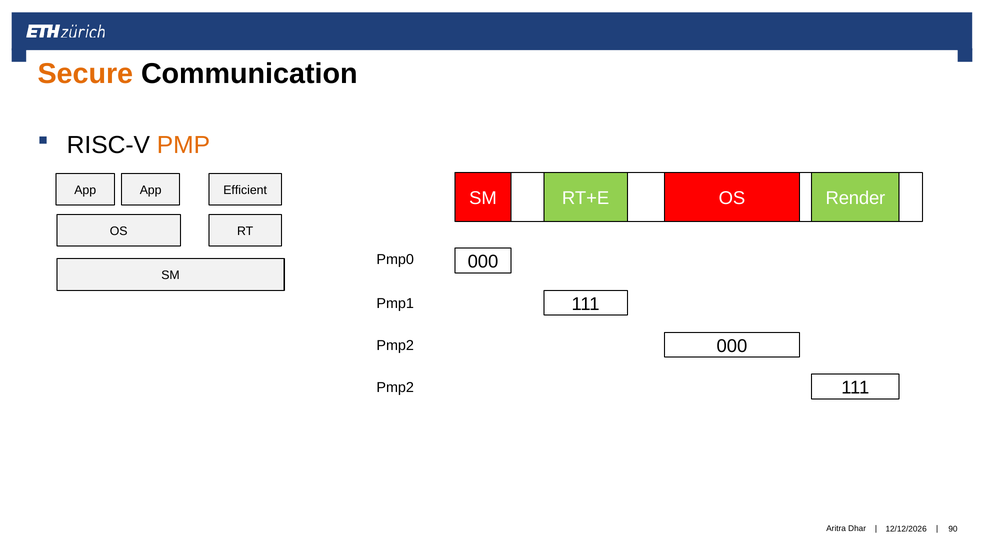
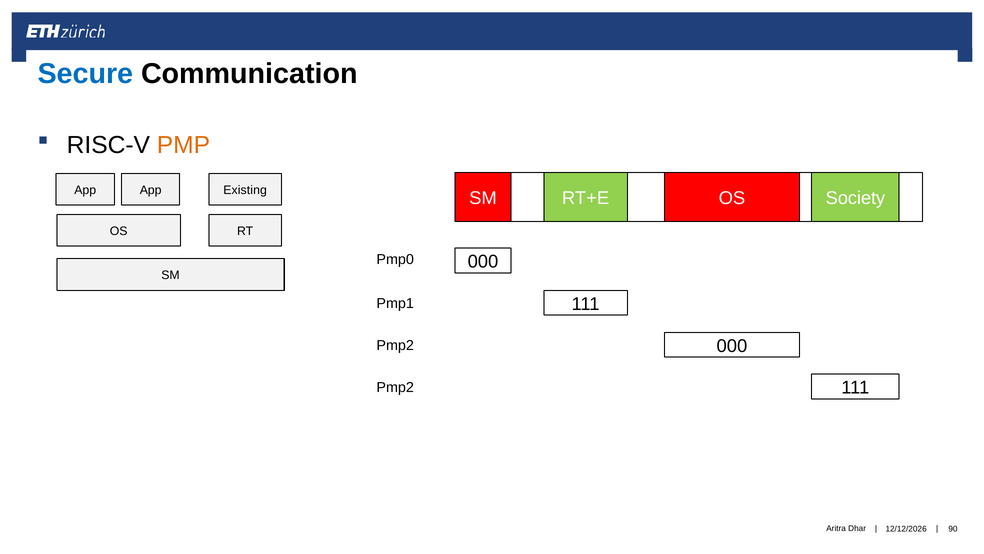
Secure colour: orange -> blue (86, 74)
Efficient: Efficient -> Existing (245, 190)
Render: Render -> Society (855, 198)
